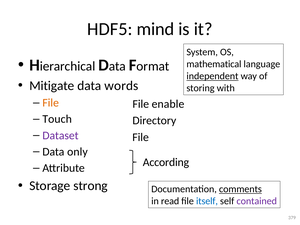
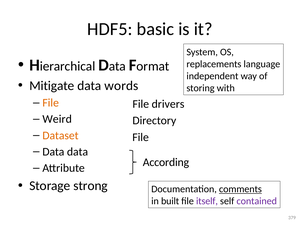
mind: mind -> basic (155, 29)
mathematical: mathematical -> replacements (214, 64)
independent underline: present -> none (212, 76)
enable: enable -> drivers (168, 104)
Touch: Touch -> Weird (57, 119)
Dataset colour: purple -> orange (60, 135)
Data only: only -> data (78, 152)
read: read -> built (170, 201)
itself colour: blue -> purple (207, 201)
